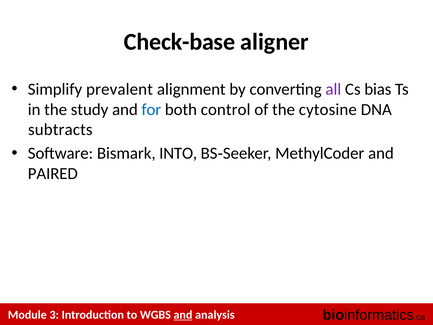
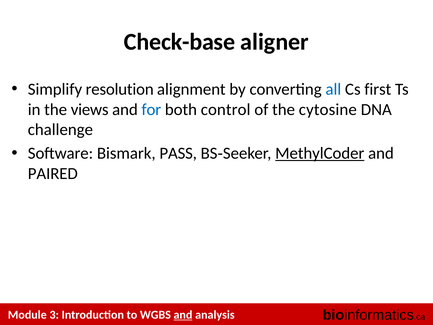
prevalent: prevalent -> resolution (120, 89)
all colour: purple -> blue (333, 89)
bias: bias -> first (378, 89)
study: study -> views (90, 109)
subtracts: subtracts -> challenge (60, 130)
INTO: INTO -> PASS (178, 153)
MethylCoder underline: none -> present (320, 153)
